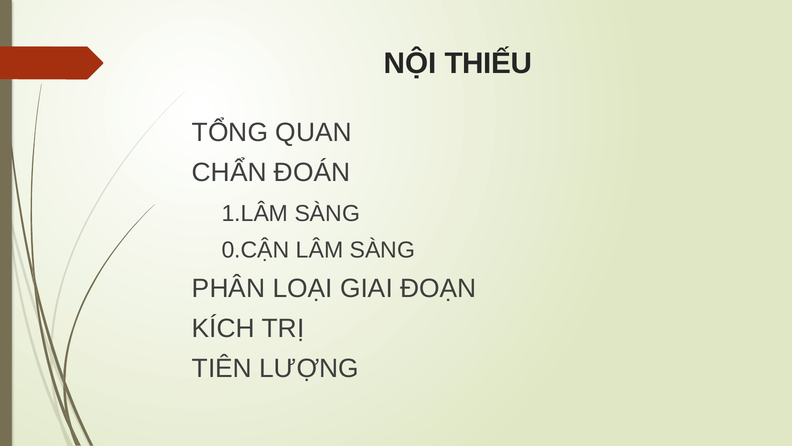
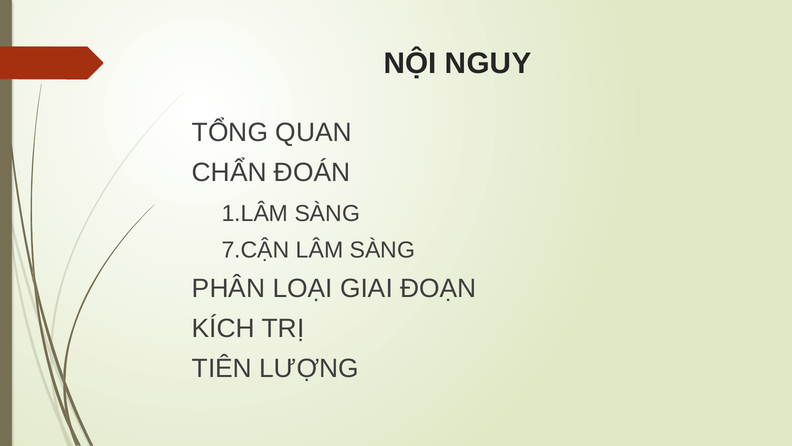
THIẾU: THIẾU -> NGUY (488, 63)
0.CẬN: 0.CẬN -> 7.CẬN (256, 250)
